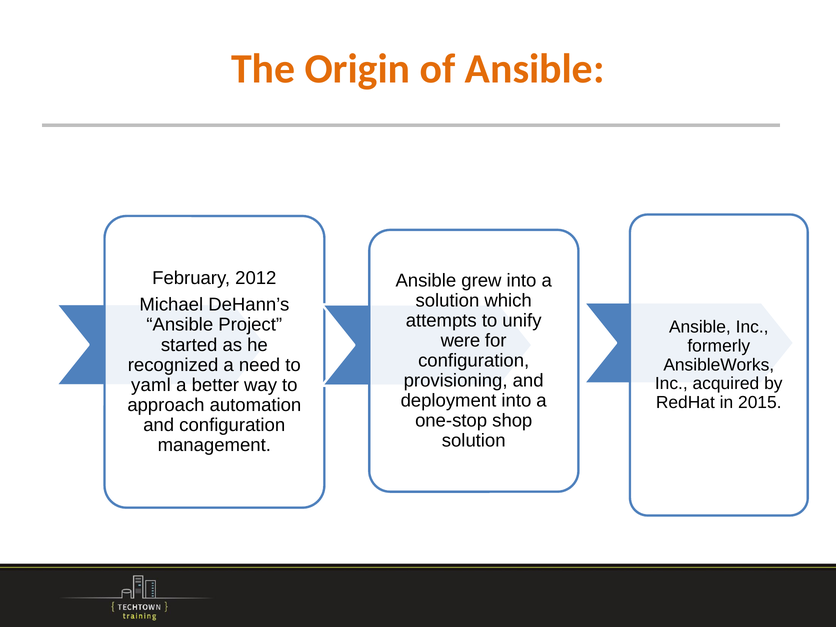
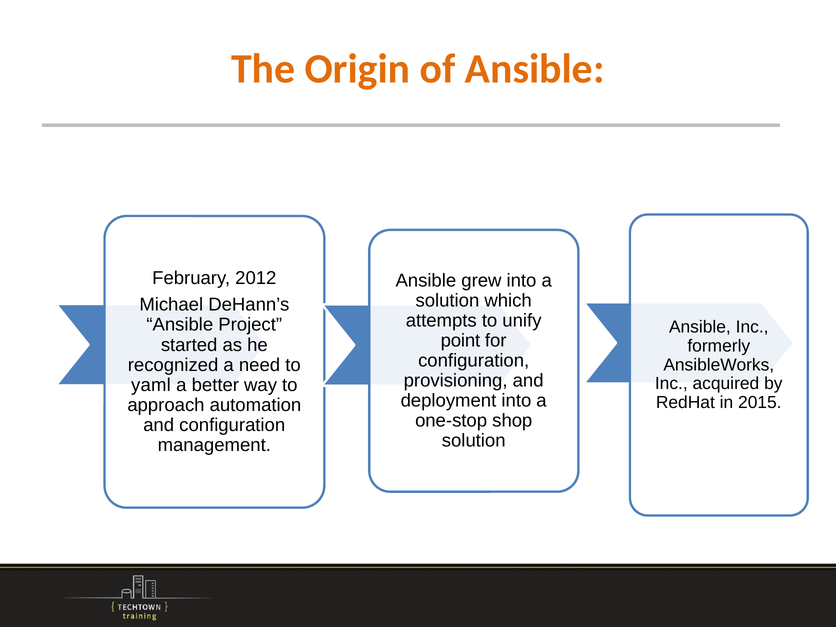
were: were -> point (460, 341)
